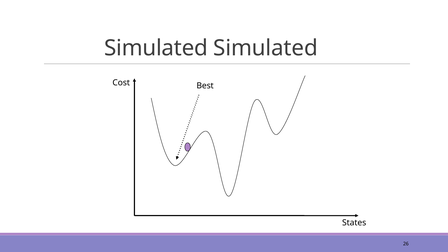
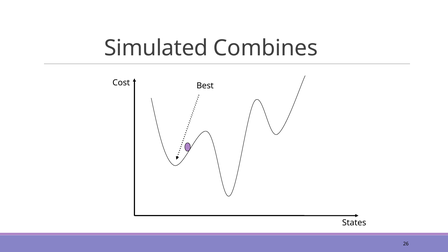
Simulated Simulated: Simulated -> Combines (266, 48)
